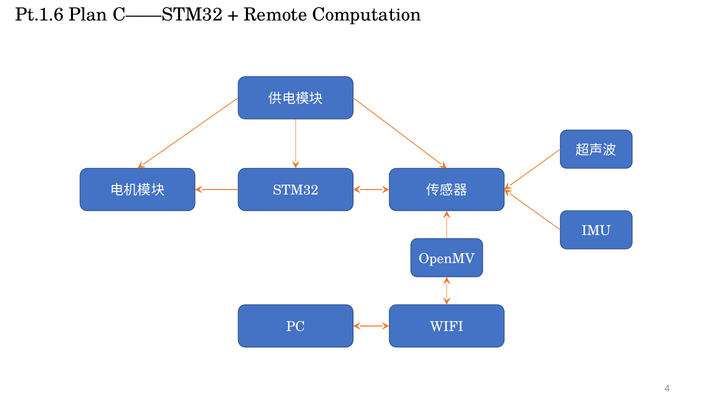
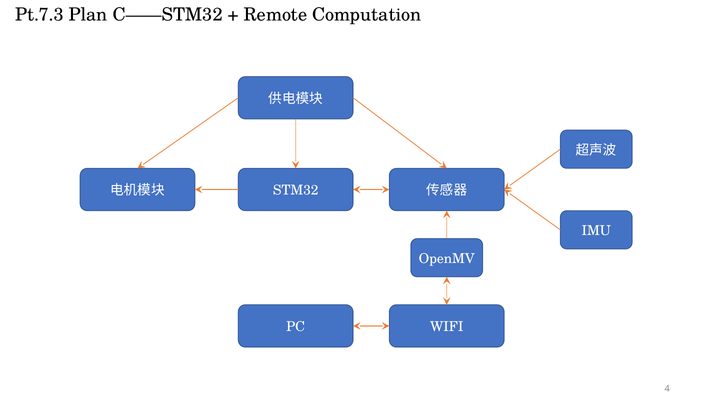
Pt.1.6: Pt.1.6 -> Pt.7.3 (40, 15)
